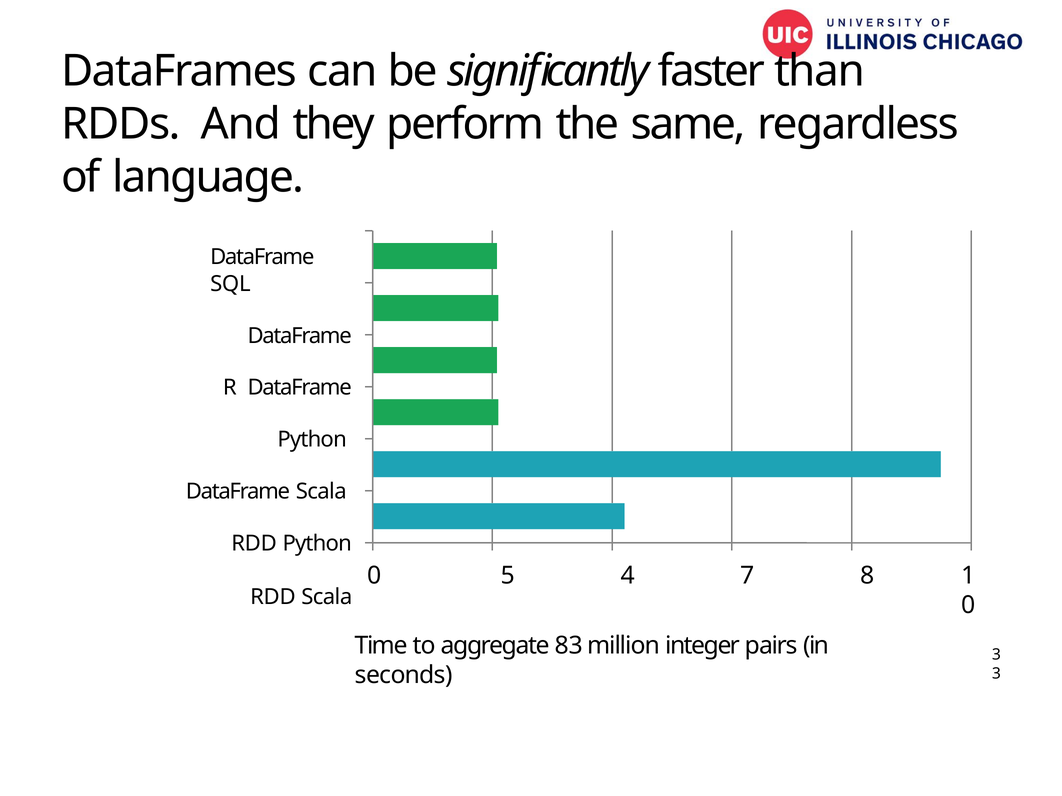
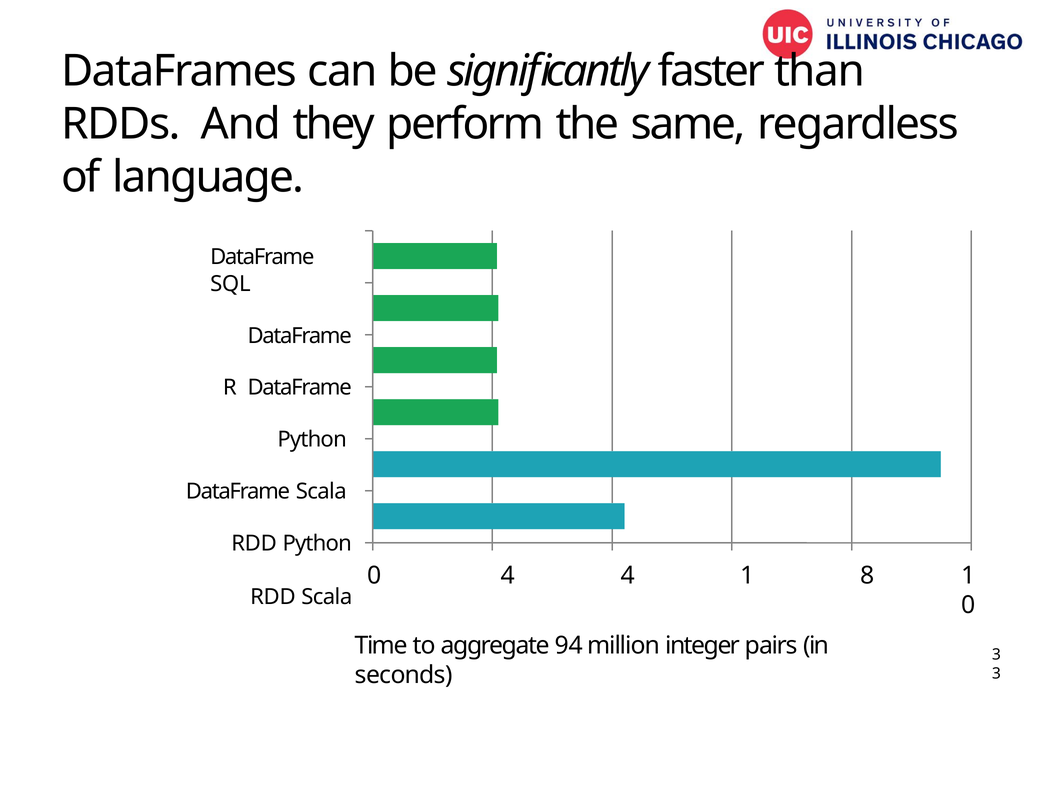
0 5: 5 -> 4 (508, 576)
4 7: 7 -> 1 (747, 576)
83: 83 -> 94 (569, 646)
